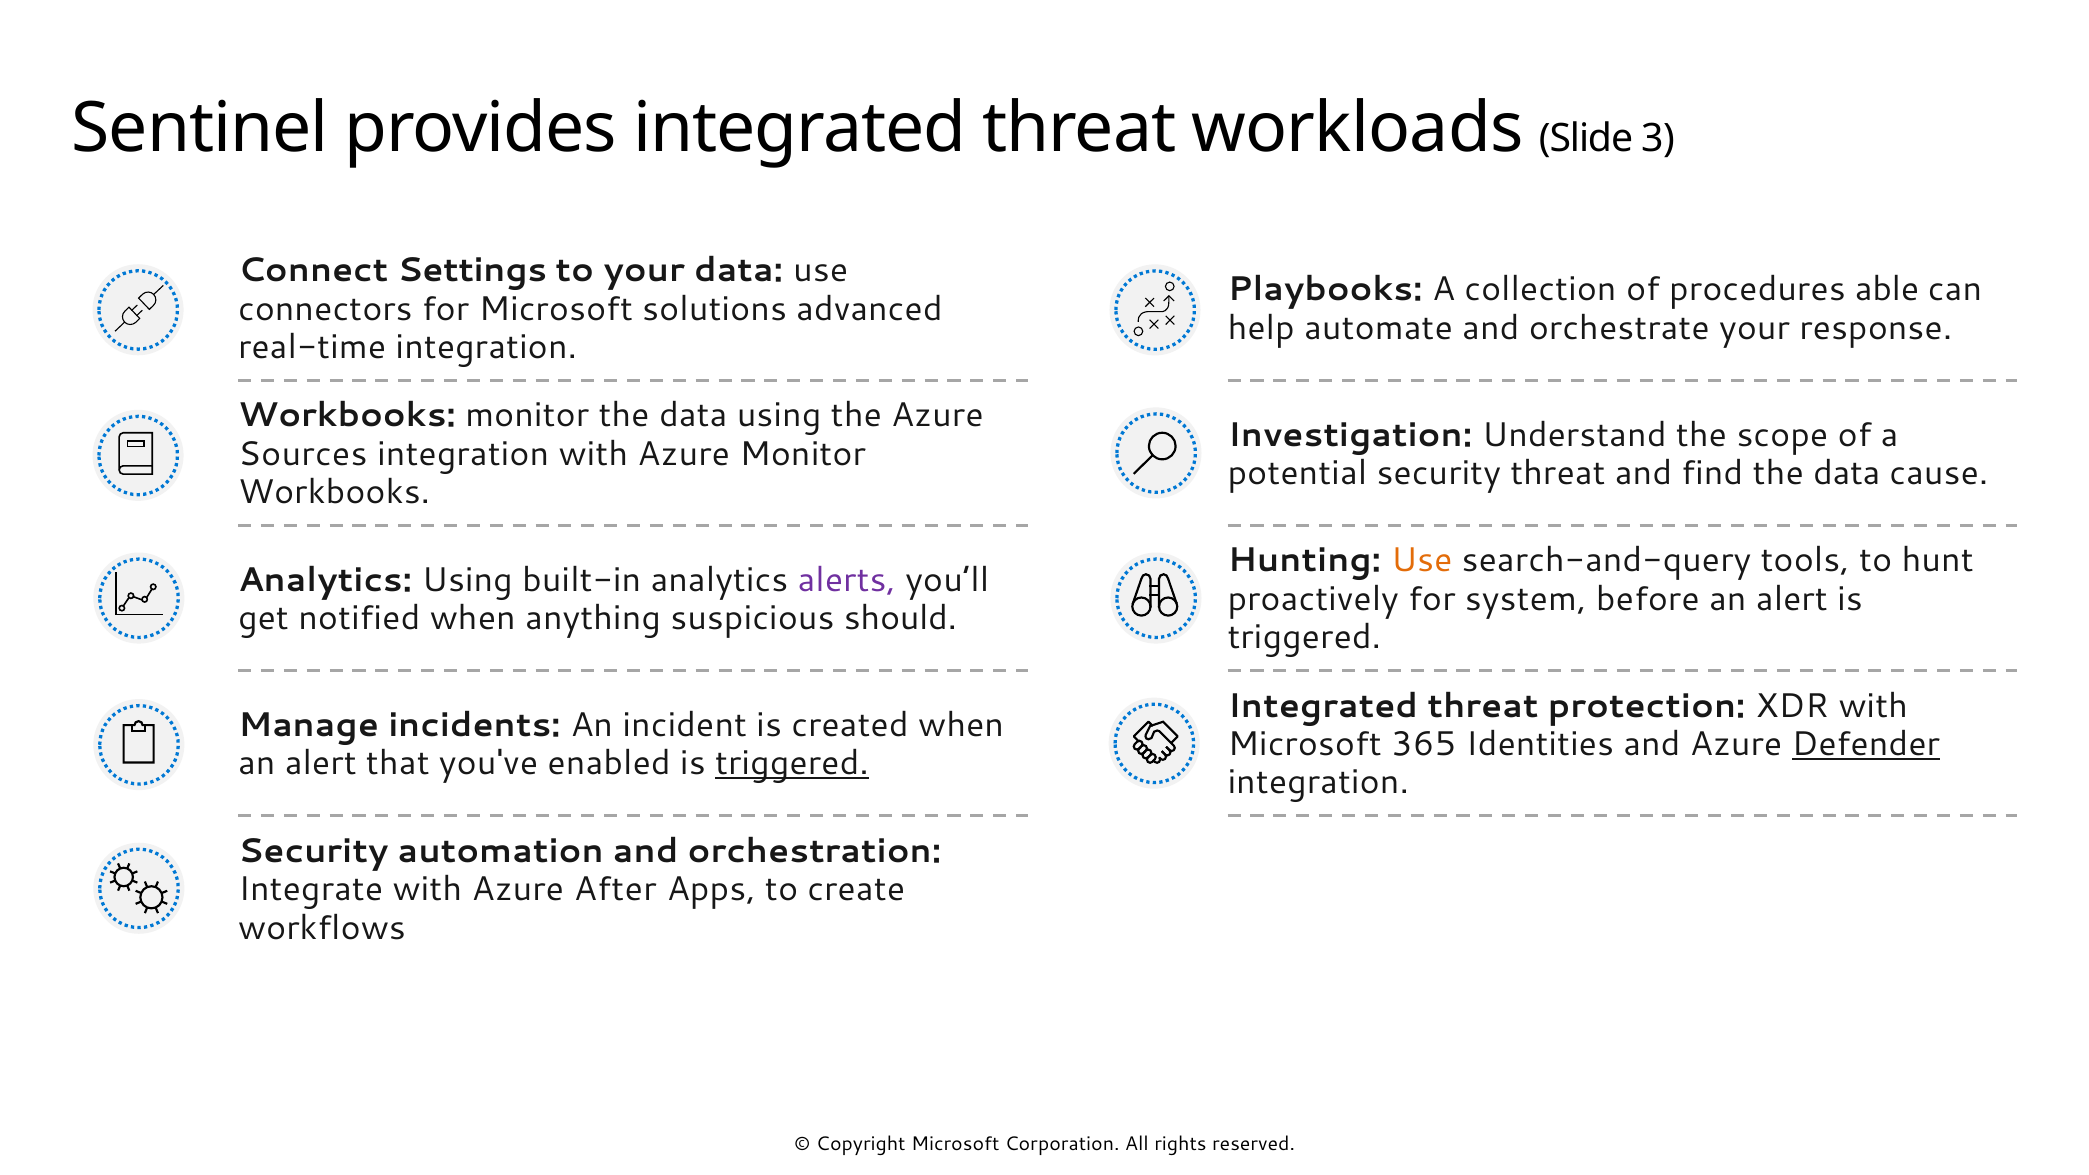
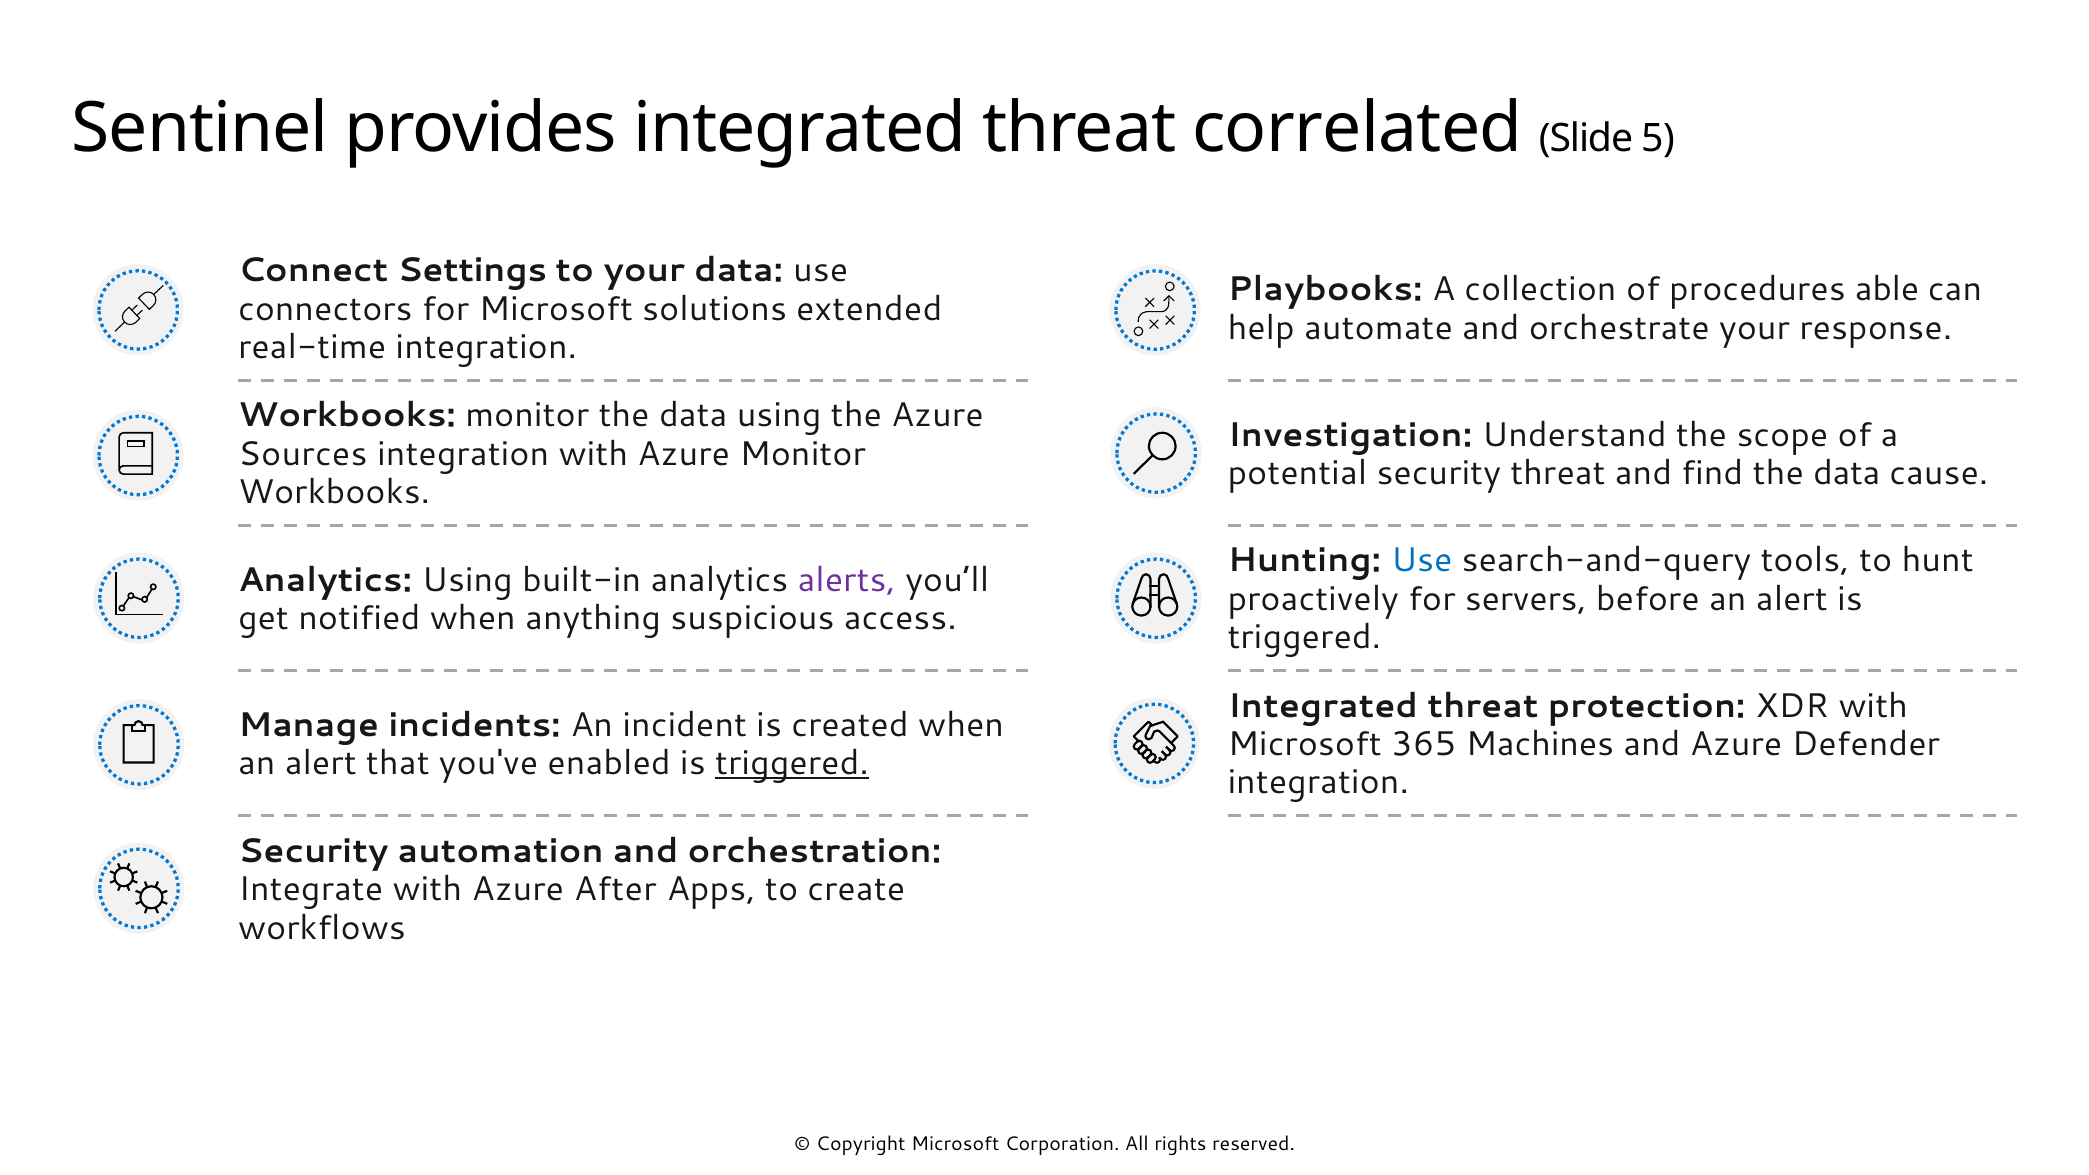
workloads: workloads -> correlated (1357, 128)
3: 3 -> 5 (1658, 138)
advanced: advanced -> extended (869, 309)
Use colour: orange -> blue (1422, 561)
system: system -> servers (1526, 599)
should: should -> access (900, 618)
Identities: Identities -> Machines (1540, 744)
Defender underline: present -> none (1866, 744)
